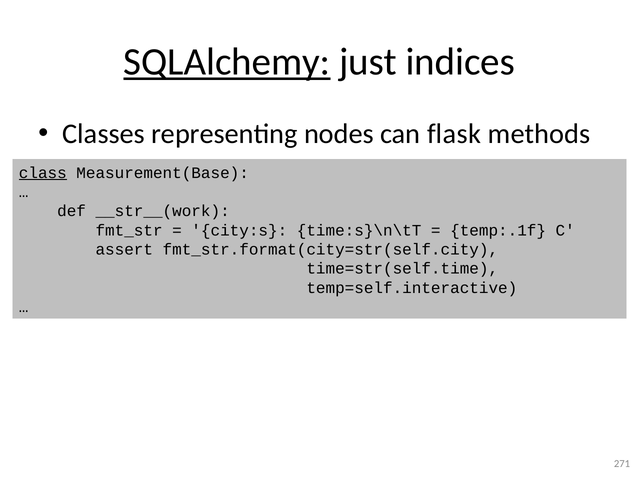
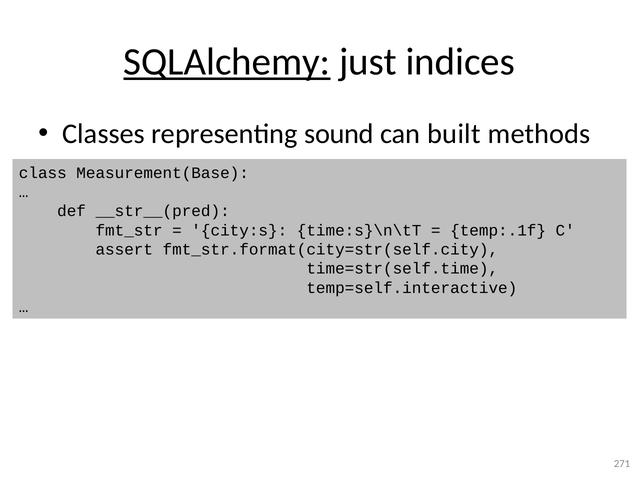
nodes: nodes -> sound (339, 134)
flask: flask -> built (454, 134)
class underline: present -> none (43, 173)
__str__(work: __str__(work -> __str__(pred (163, 211)
